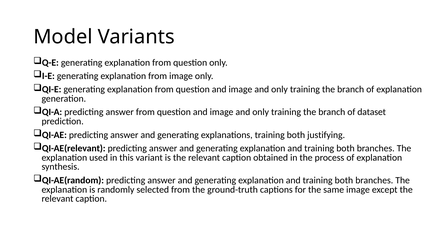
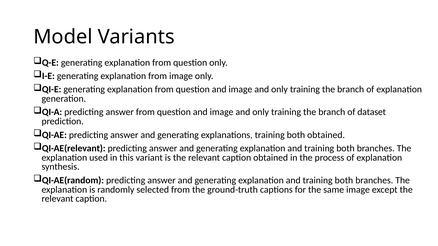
both justifying: justifying -> obtained (326, 135)
